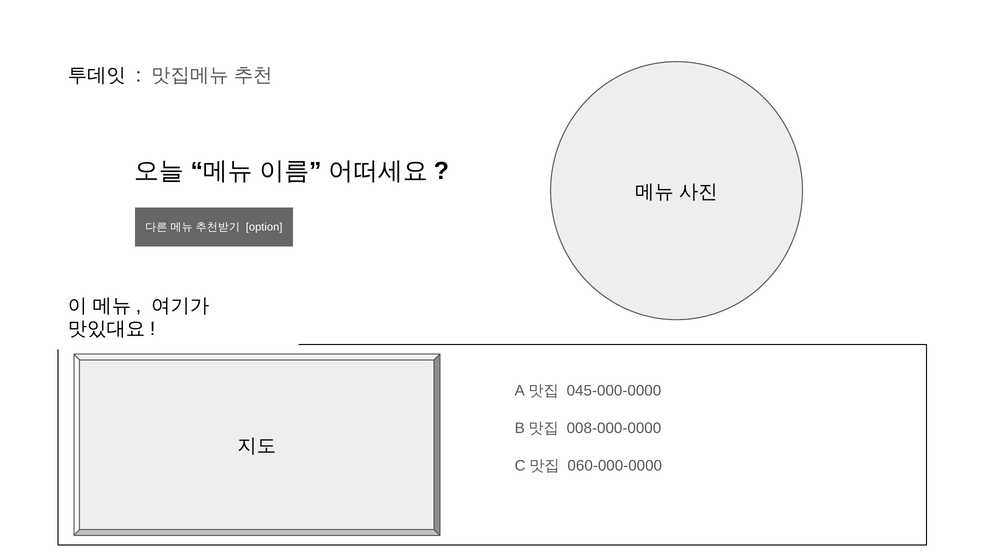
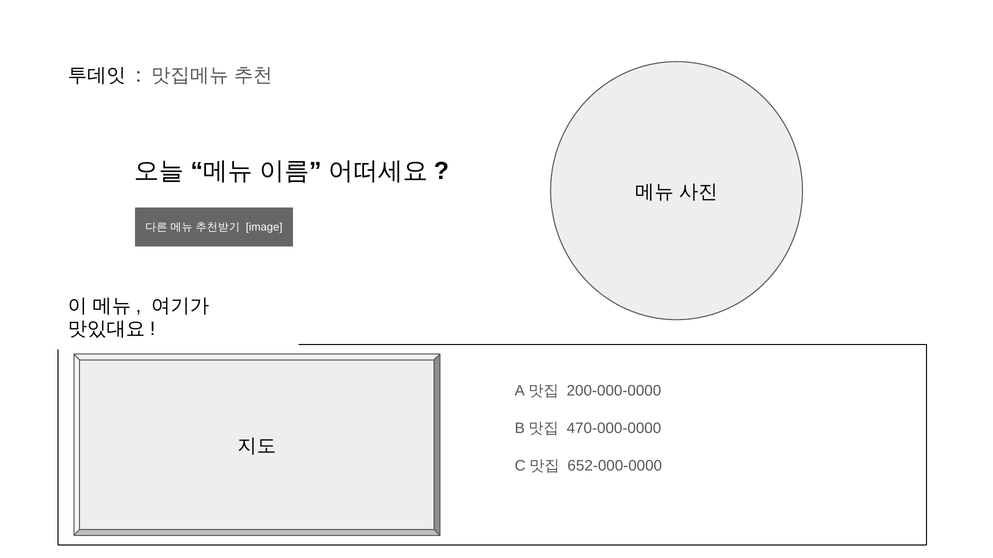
option: option -> image (264, 227)
045-000-0000: 045-000-0000 -> 200-000-0000 (614, 391)
008-000-0000: 008-000-0000 -> 470-000-0000 (614, 429)
060-000-0000: 060-000-0000 -> 652-000-0000 (615, 466)
